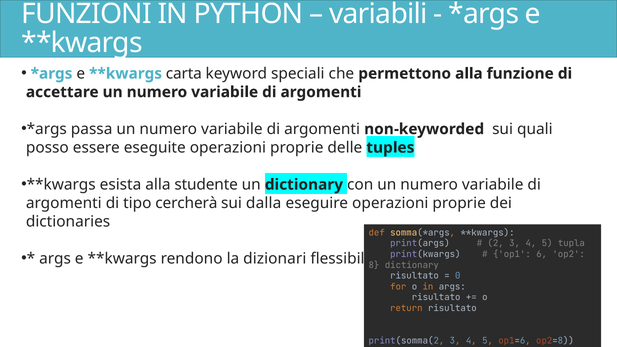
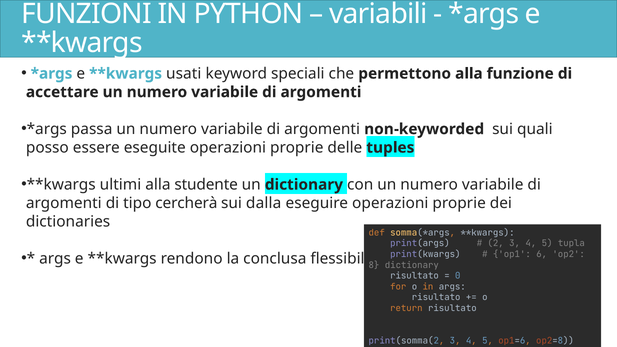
carta: carta -> usati (184, 74)
esista: esista -> ultimi (120, 185)
dizionari: dizionari -> conclusa (275, 259)
